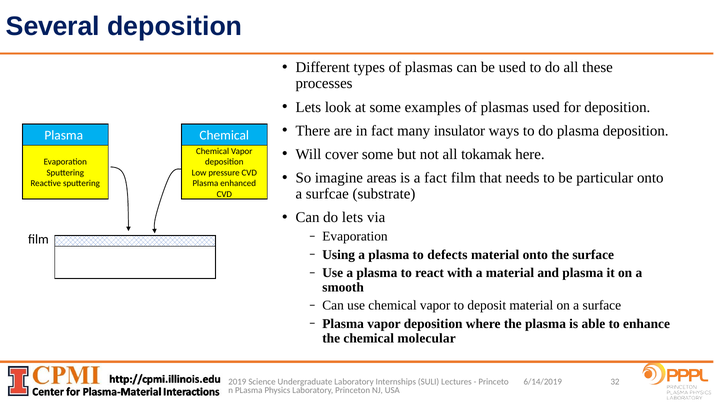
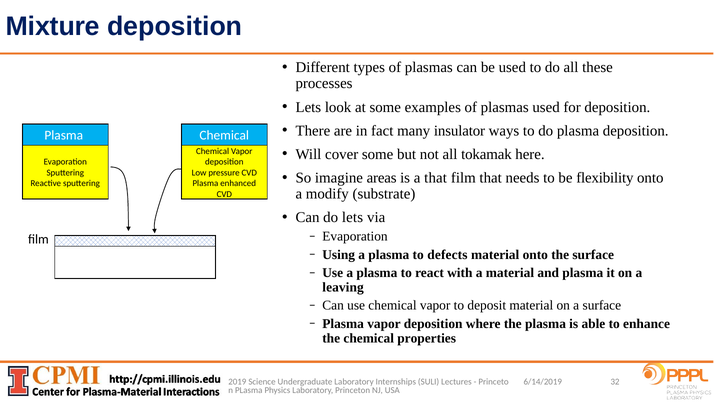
Several: Several -> Mixture (53, 27)
a fact: fact -> that (436, 178)
particular: particular -> flexibility (605, 178)
surfcae: surfcae -> modify (327, 194)
smooth: smooth -> leaving (343, 287)
molecular: molecular -> properties (427, 338)
